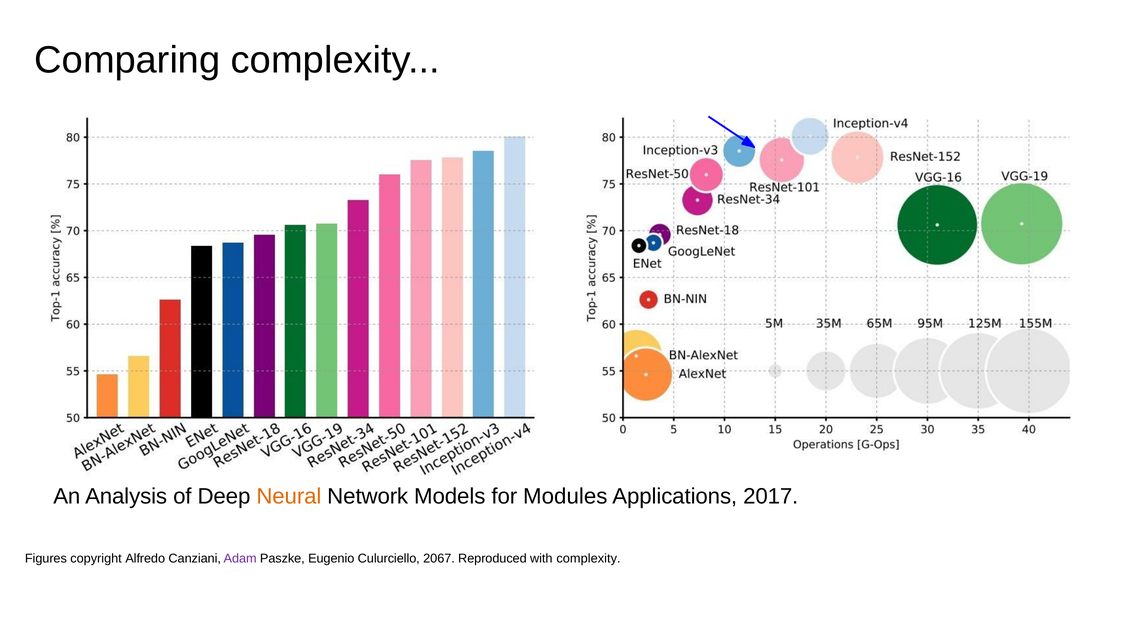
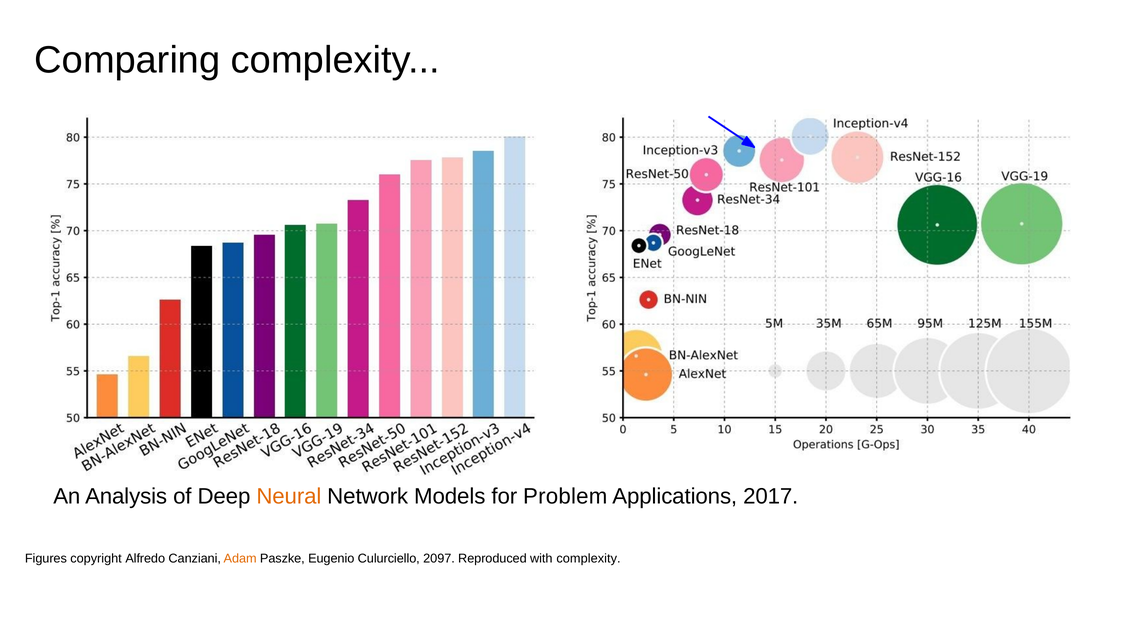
Modules: Modules -> Problem (565, 496)
Adam colour: purple -> orange (240, 559)
2067: 2067 -> 2097 (439, 559)
